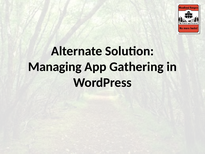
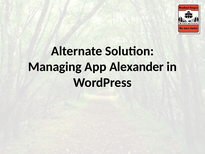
Gathering: Gathering -> Alexander (137, 67)
